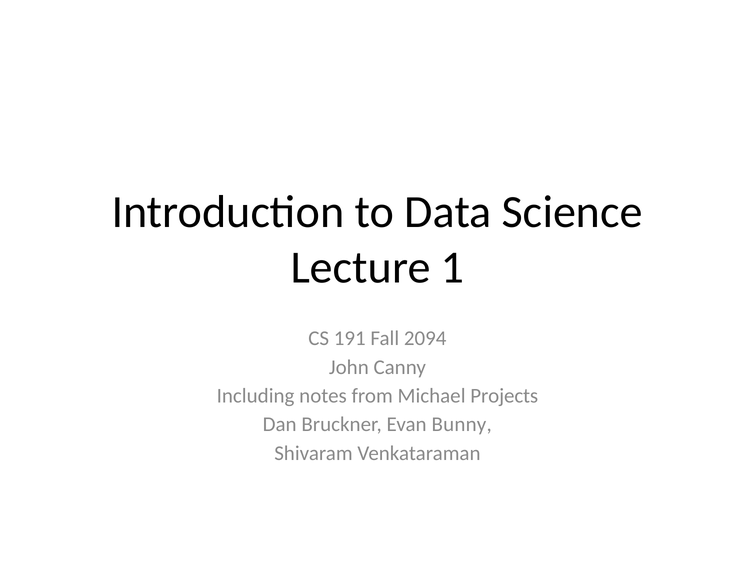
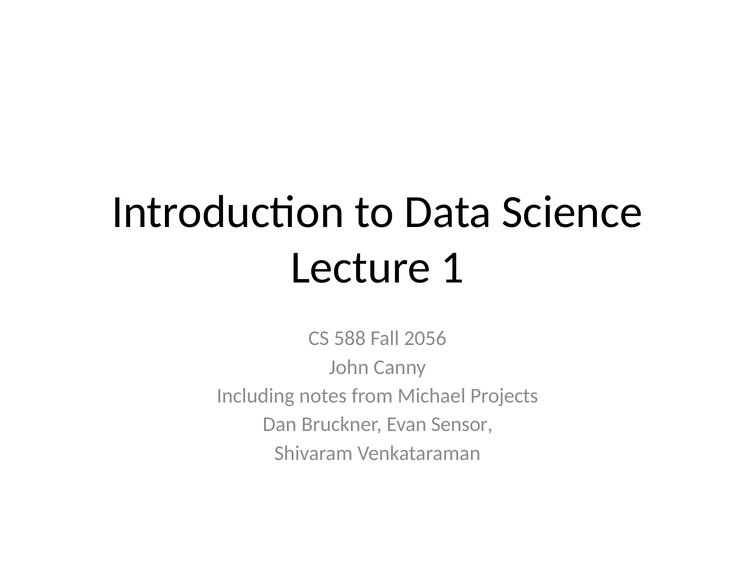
191: 191 -> 588 (350, 339)
2094: 2094 -> 2056 (425, 339)
Bunny: Bunny -> Sensor (462, 425)
